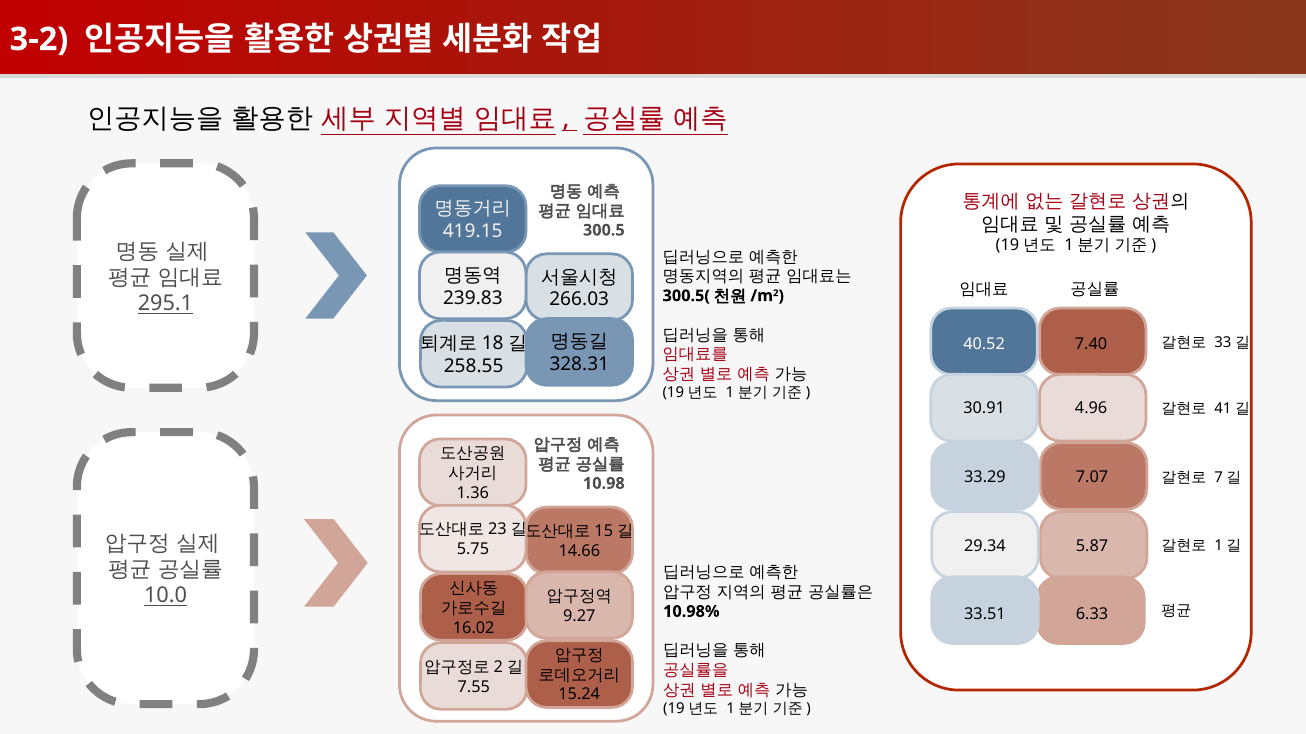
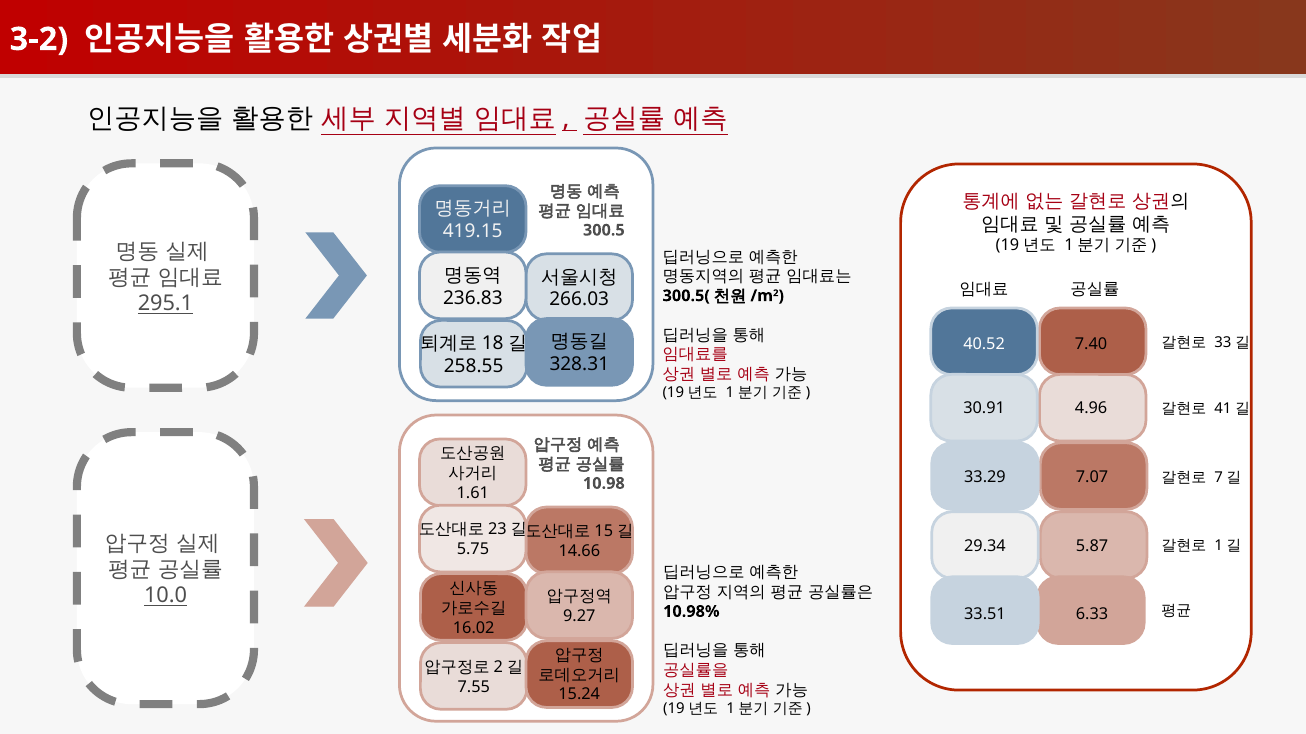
239.83: 239.83 -> 236.83 (473, 298)
1.36: 1.36 -> 1.61 (473, 493)
